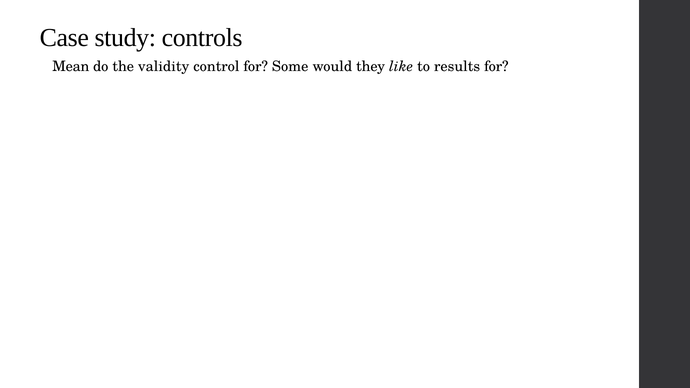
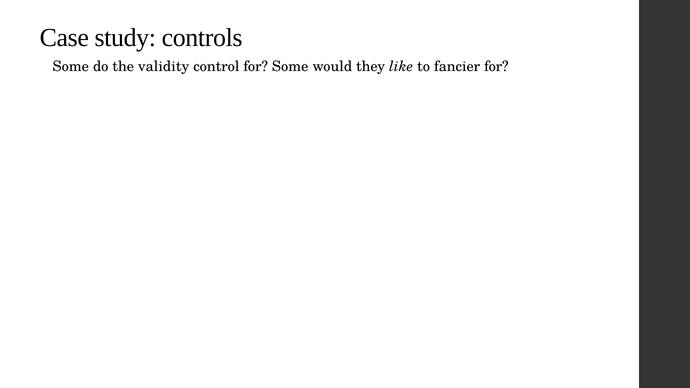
Mean: Mean -> Some (71, 67)
results: results -> fancier (457, 67)
